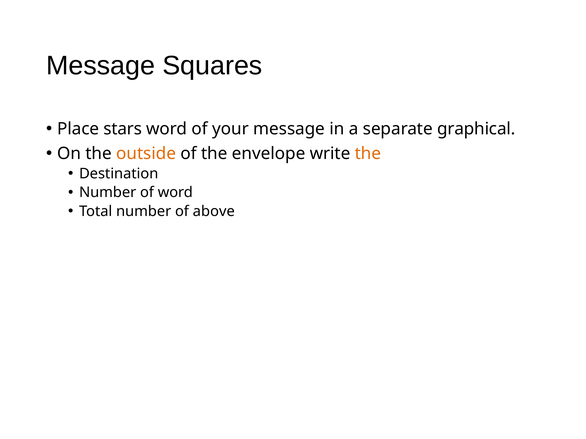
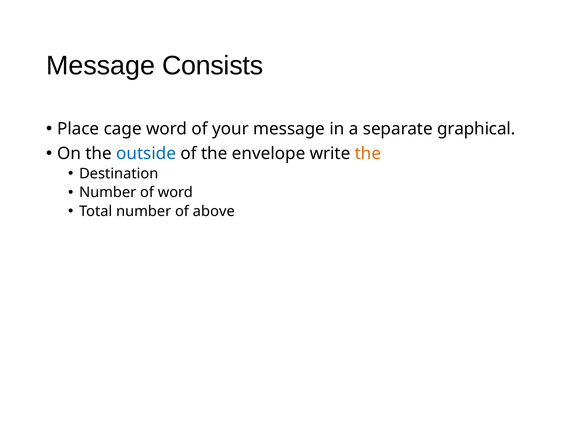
Squares: Squares -> Consists (213, 66)
stars: stars -> cage (123, 129)
outside colour: orange -> blue (146, 154)
